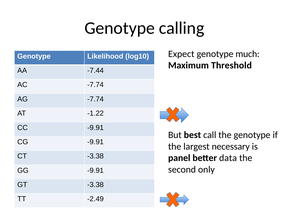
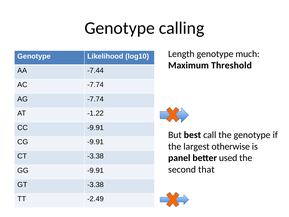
Expect: Expect -> Length (181, 54)
necessary: necessary -> otherwise (231, 146)
data: data -> used (228, 158)
only: only -> that (206, 169)
